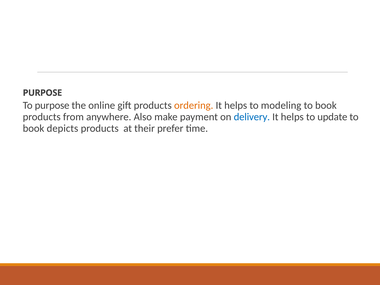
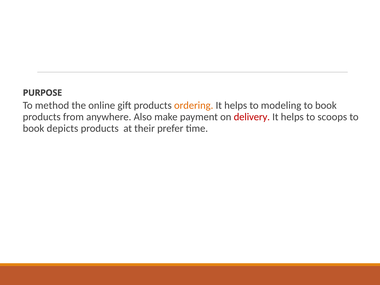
To purpose: purpose -> method (52, 106)
delivery colour: blue -> red (252, 117)
update: update -> scoops (332, 117)
